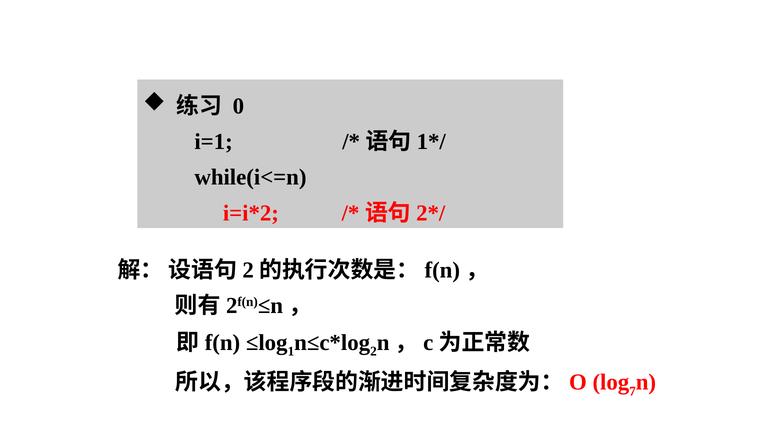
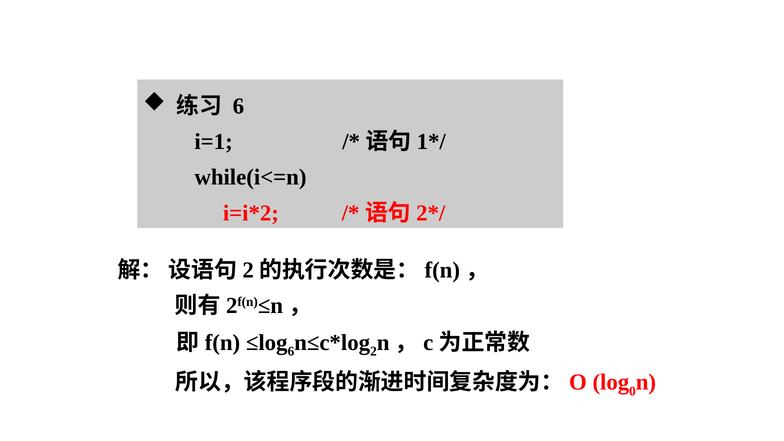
0: 0 -> 6 (238, 106)
1: 1 -> 6 (291, 351)
7: 7 -> 0 (633, 391)
